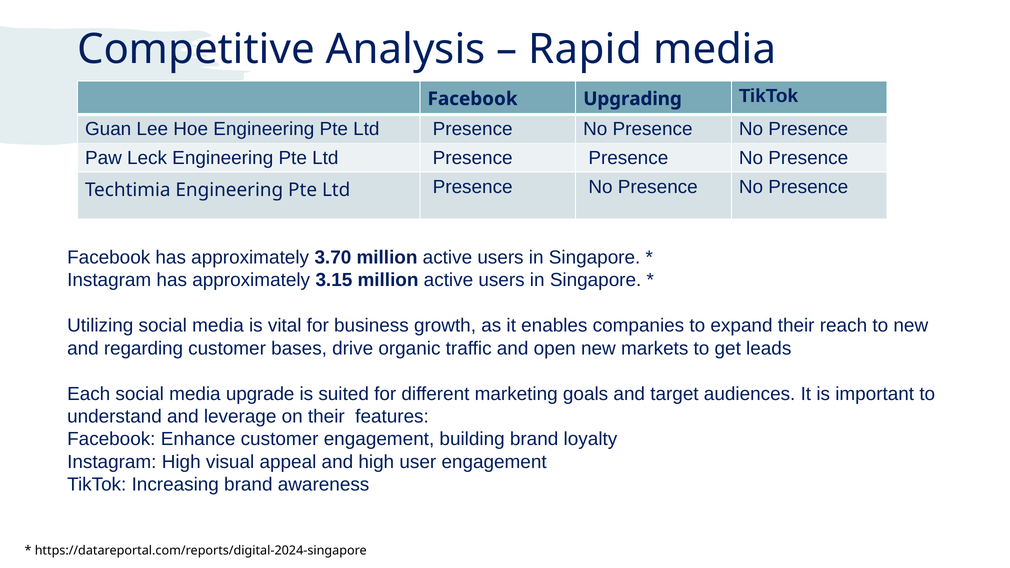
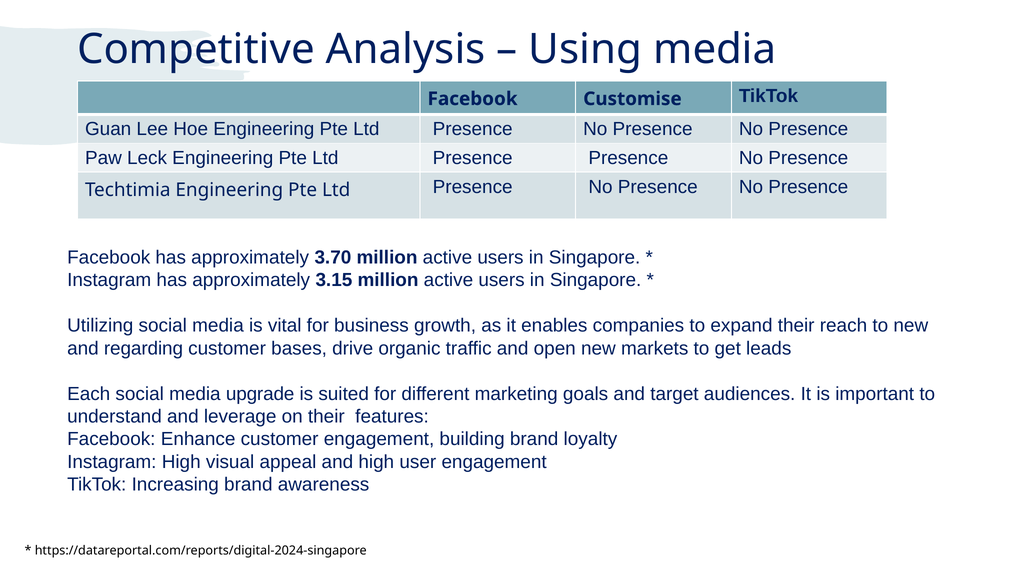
Rapid: Rapid -> Using (585, 49)
Upgrading: Upgrading -> Customise (632, 99)
